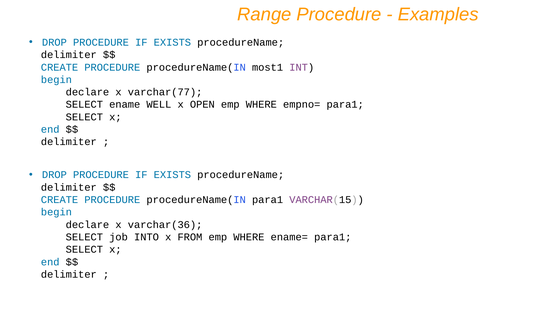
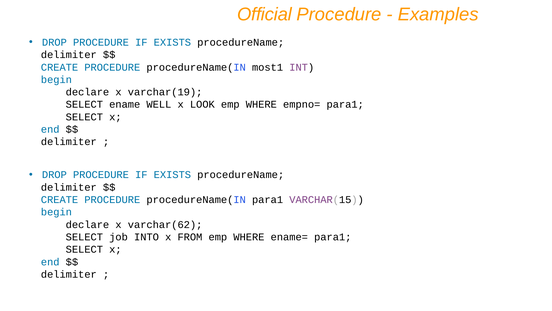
Range: Range -> Official (264, 14)
varchar(77: varchar(77 -> varchar(19 (165, 92)
OPEN: OPEN -> LOOK (202, 104)
varchar(36: varchar(36 -> varchar(62 (165, 224)
